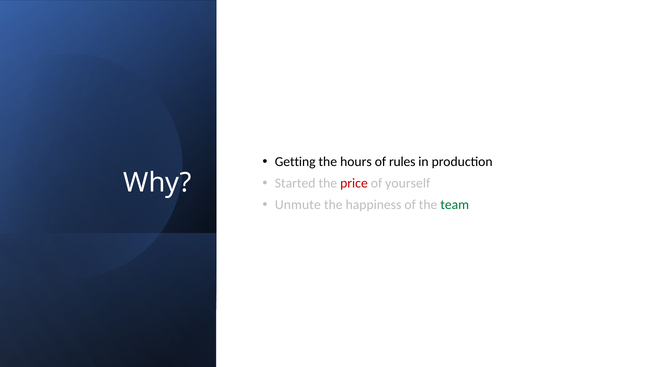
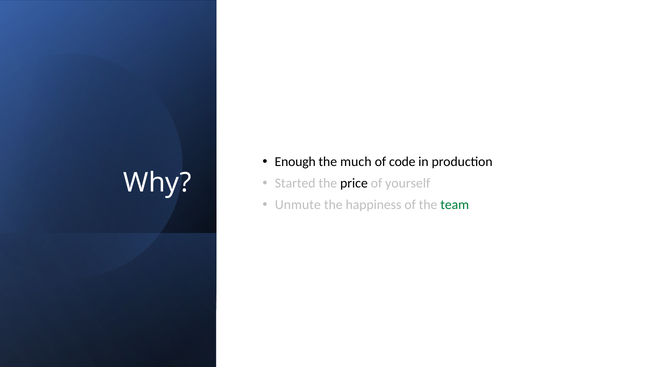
Getting: Getting -> Enough (295, 162)
hours: hours -> much (356, 162)
rules: rules -> code (402, 162)
price colour: red -> black (354, 183)
